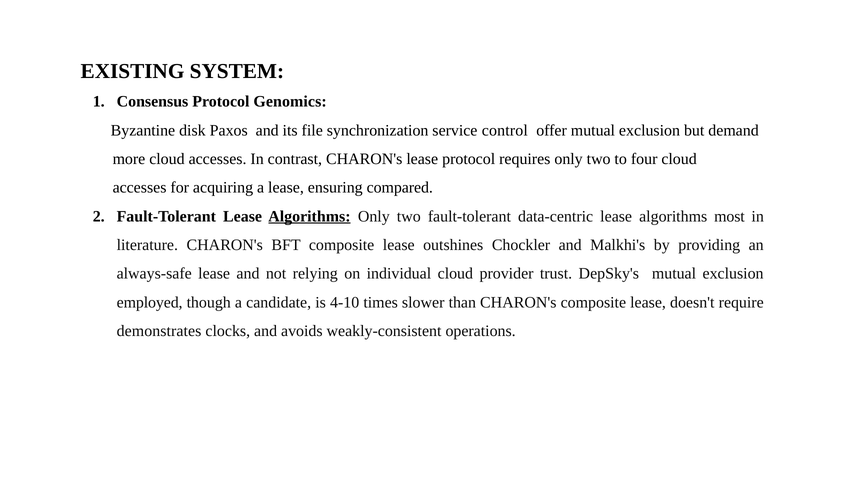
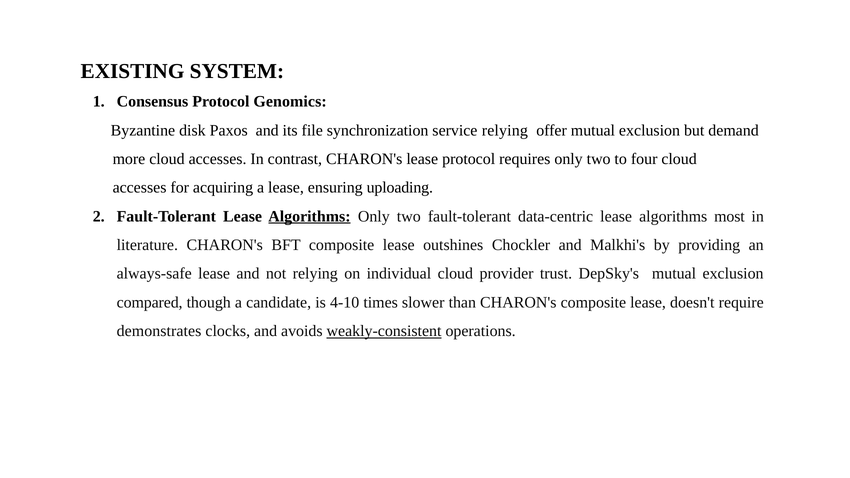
service control: control -> relying (505, 130)
compared: compared -> uploading (400, 188)
employed: employed -> compared (150, 302)
weakly-consistent underline: none -> present (384, 331)
